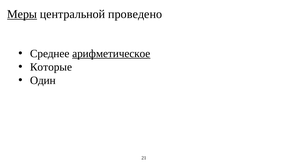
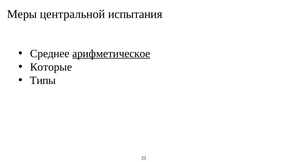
Меры underline: present -> none (22, 14)
проведено: проведено -> испытания (135, 14)
Один: Один -> Типы (43, 80)
